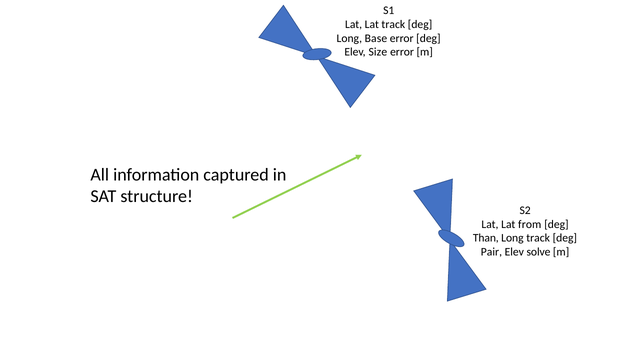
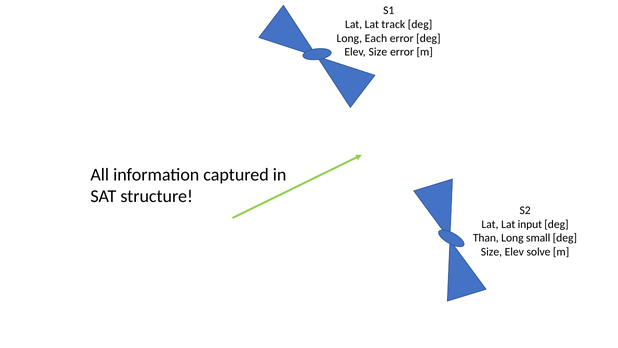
Base: Base -> Each (376, 38)
from: from -> input (530, 224)
Long track: track -> small (538, 238)
Pair: Pair -> Size (491, 252)
